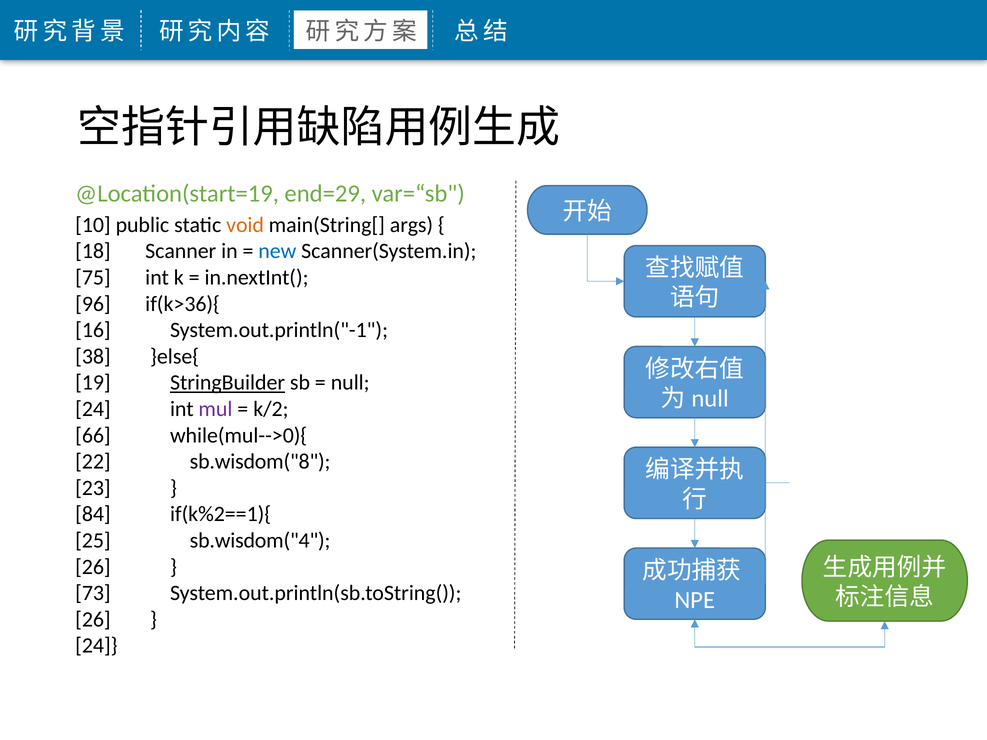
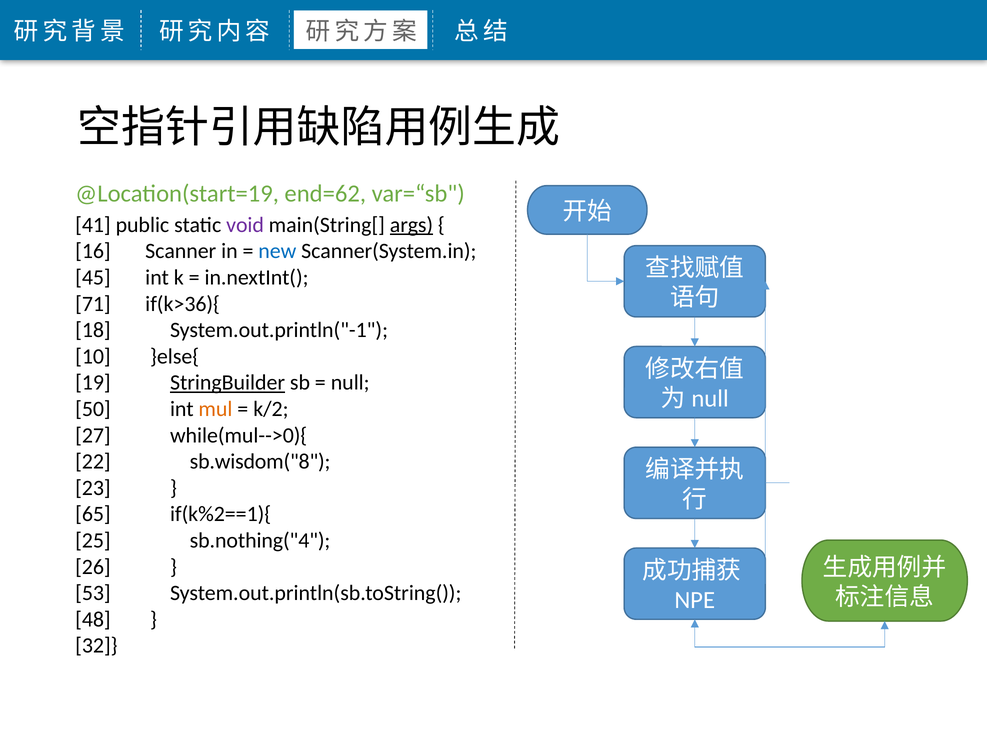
end=29: end=29 -> end=62 (325, 193)
10: 10 -> 41 (93, 225)
void colour: orange -> purple (245, 225)
args underline: none -> present (411, 225)
18: 18 -> 16 (93, 251)
75: 75 -> 45 (93, 278)
96: 96 -> 71 (93, 304)
16: 16 -> 18 (93, 330)
38: 38 -> 10 (93, 357)
24: 24 -> 50 (93, 409)
mul colour: purple -> orange (215, 409)
66: 66 -> 27 (93, 435)
84: 84 -> 65 (93, 514)
sb.wisdom("4: sb.wisdom("4 -> sb.nothing("4 (260, 541)
73: 73 -> 53 (93, 593)
26: 26 -> 48 (93, 620)
24: 24 -> 32 (96, 646)
